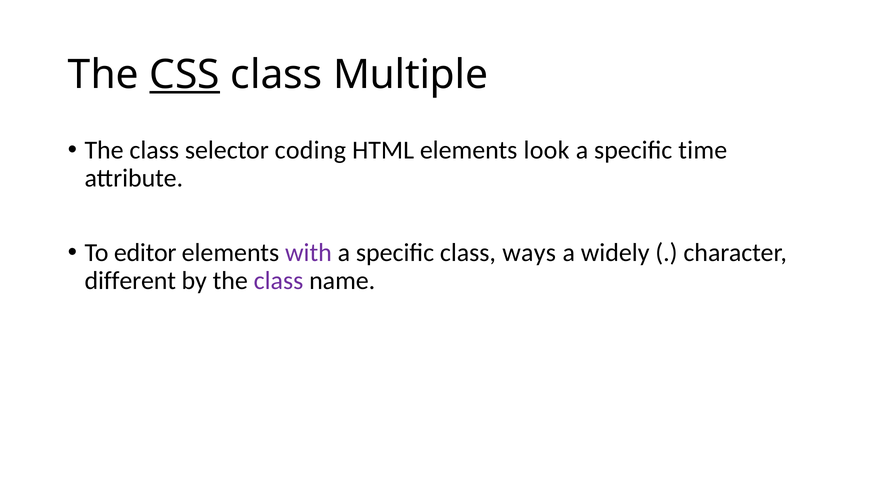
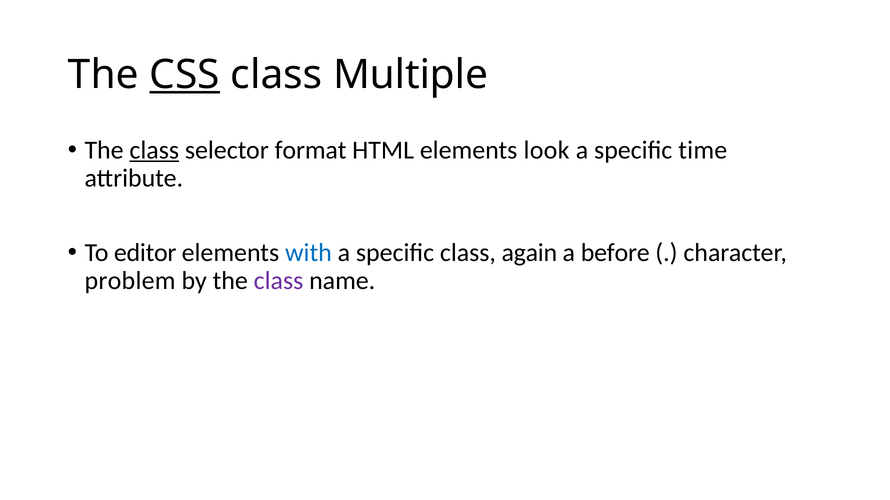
class underline: none -> present (154, 150)
coding: coding -> format (311, 150)
with colour: purple -> blue (308, 253)
ways: ways -> again (529, 253)
widely: widely -> before (615, 253)
different: different -> problem (130, 281)
